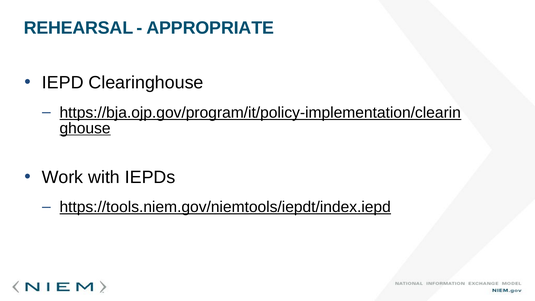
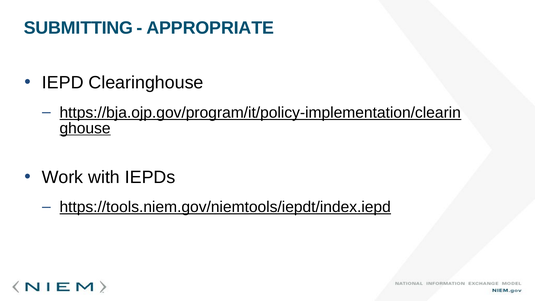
REHEARSAL: REHEARSAL -> SUBMITTING (78, 28)
